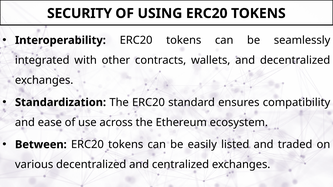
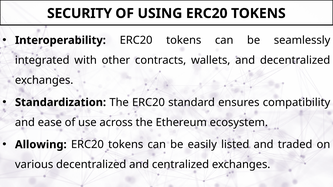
Between: Between -> Allowing (41, 145)
